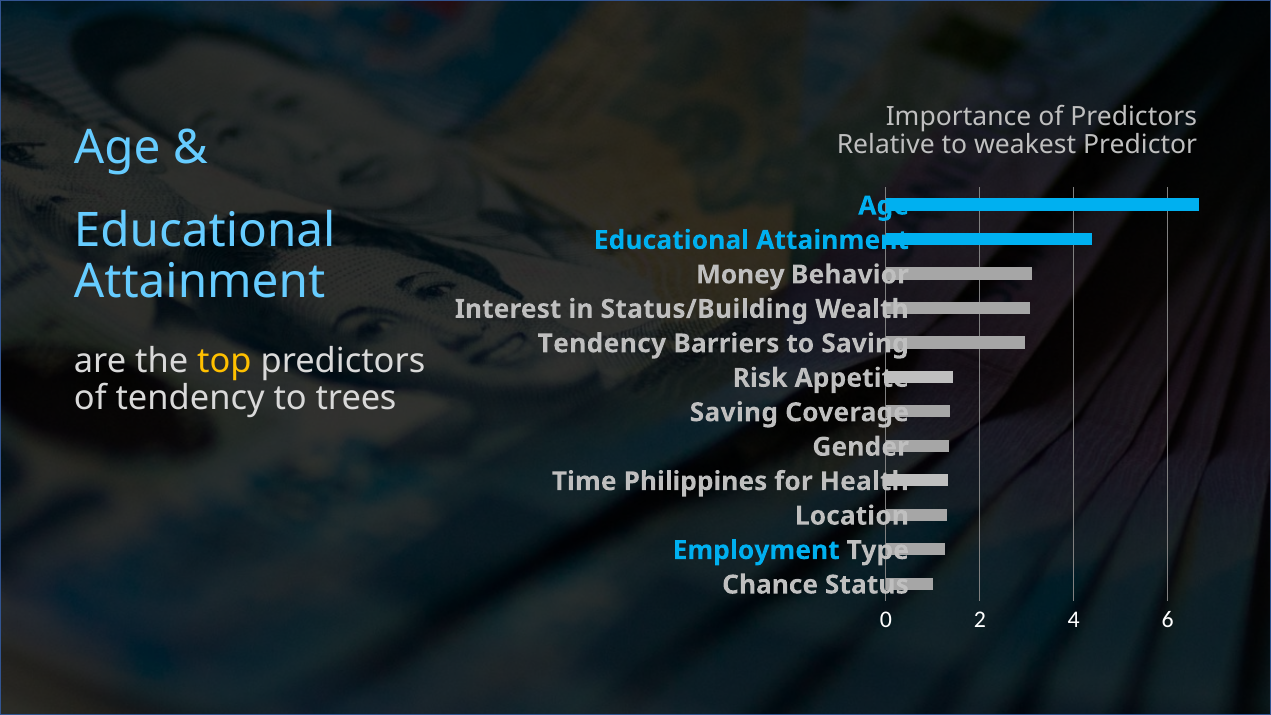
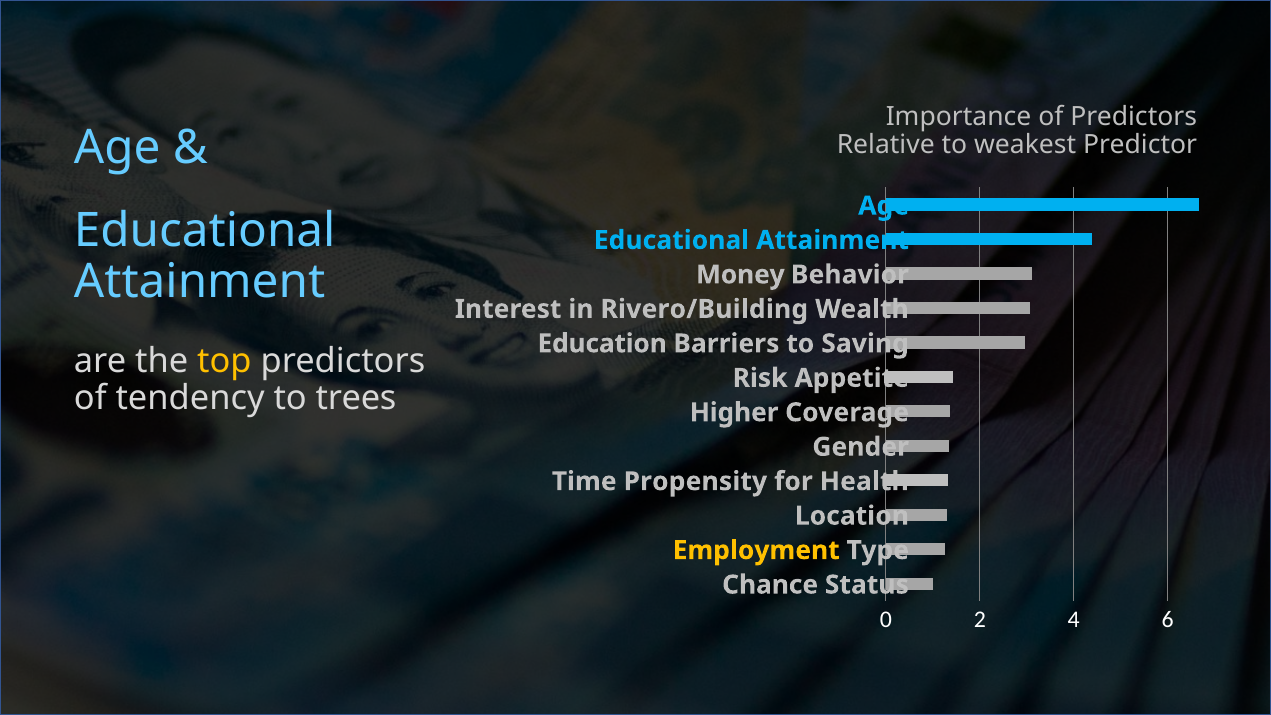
Status/Building: Status/Building -> Rivero/Building (704, 309)
Tendency: Tendency -> Education (602, 344)
Saving: Saving -> Higher (734, 412)
Philippines: Philippines -> Propensity (695, 481)
Employment colour: light blue -> yellow (756, 550)
